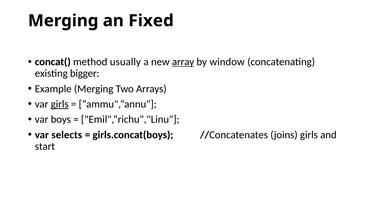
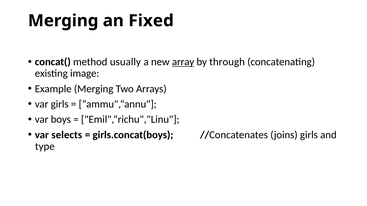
window: window -> through (227, 62)
bigger: bigger -> image (85, 74)
girls underline: present -> none (60, 104)
start: start -> type (45, 147)
